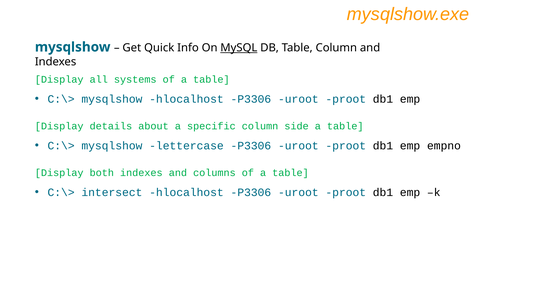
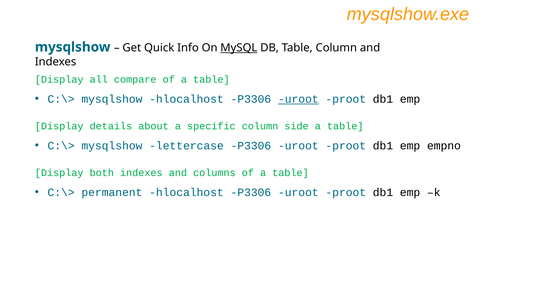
systems: systems -> compare (135, 80)
uroot underline: none -> present (298, 99)
intersect: intersect -> permanent (112, 193)
